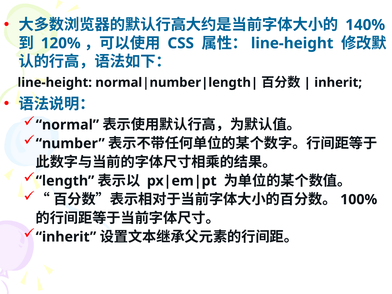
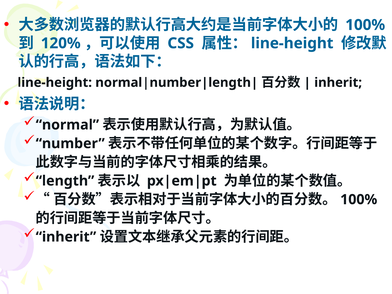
140%: 140% -> 100% (365, 25)
